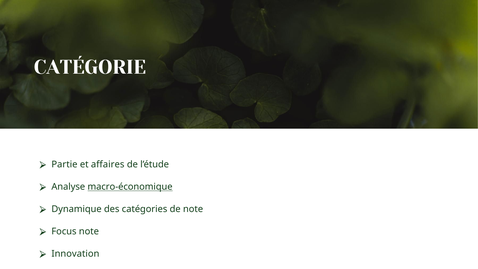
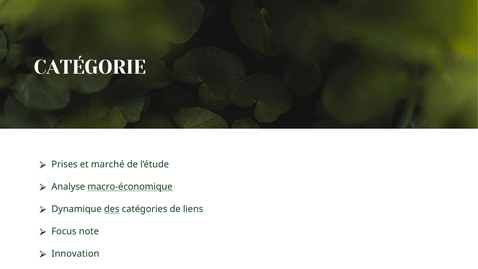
Partie: Partie -> Prises (64, 164)
affaires: affaires -> marché (108, 164)
des underline: none -> present (112, 209)
de note: note -> liens (193, 209)
